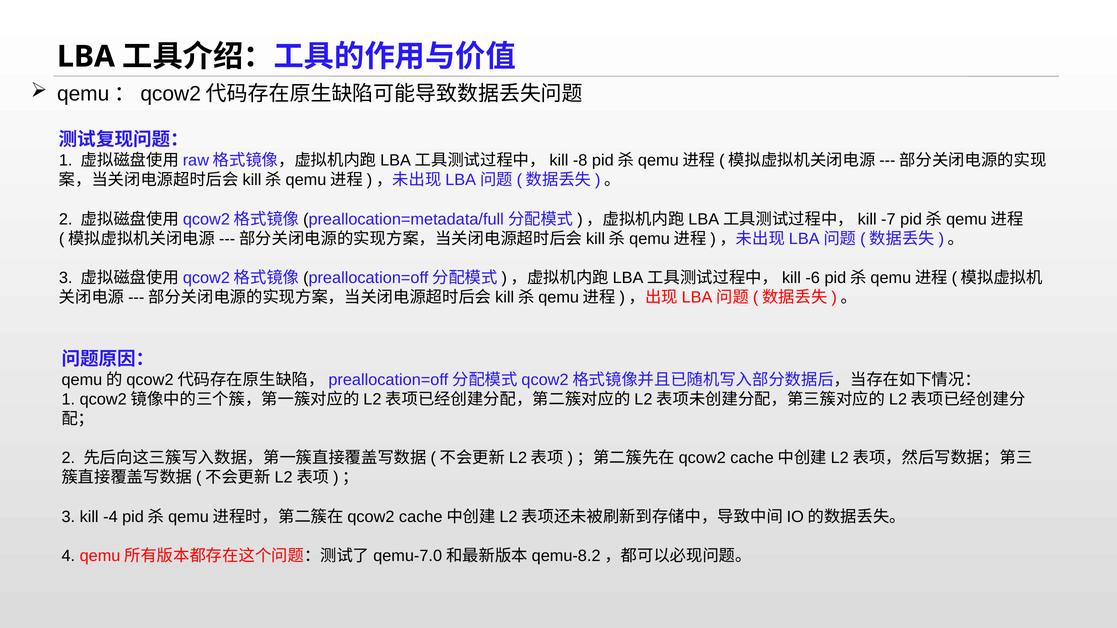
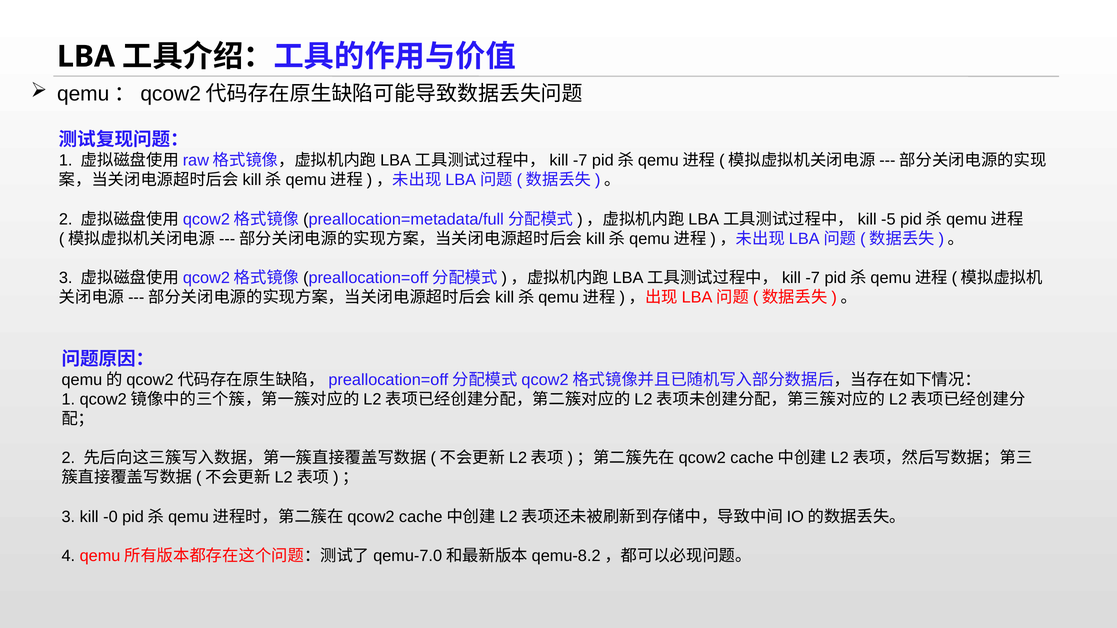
-8: -8 -> -7 (580, 161)
-7: -7 -> -5 (888, 219)
-6: -6 -> -7 (813, 278)
-4: -4 -> -0 (110, 517)
